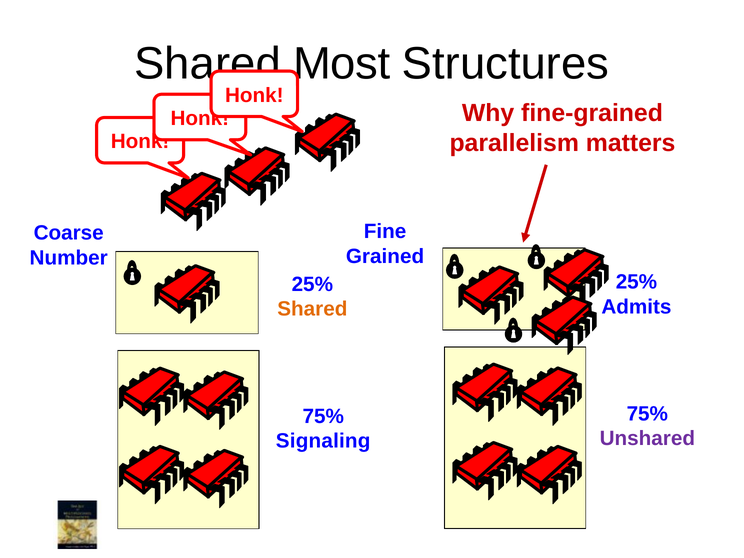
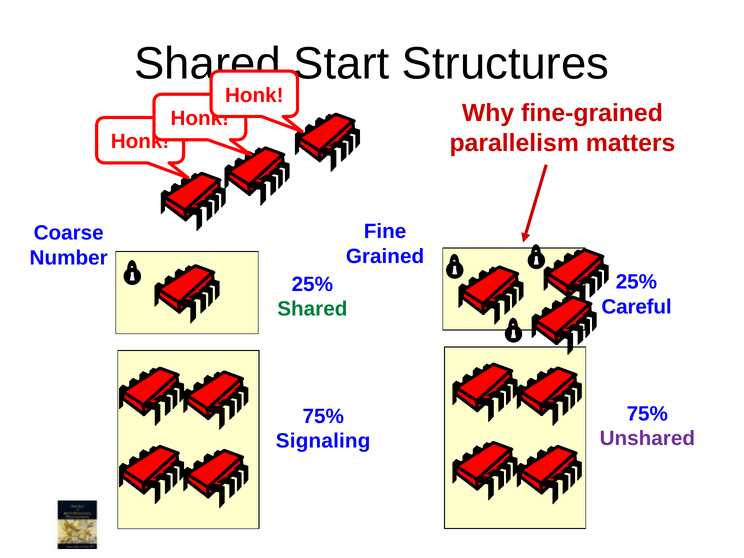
Most: Most -> Start (341, 64)
Admits: Admits -> Careful (637, 307)
Shared colour: orange -> green (312, 309)
